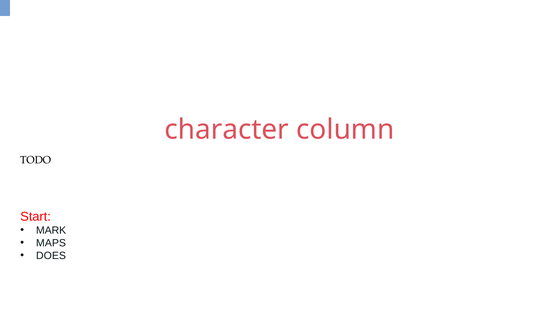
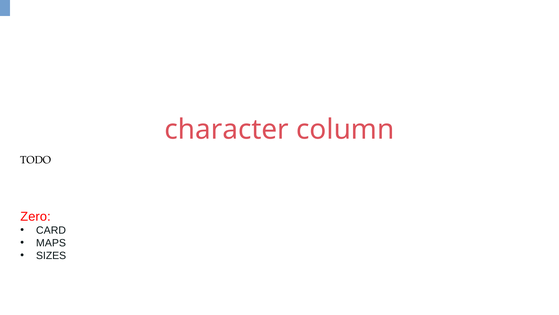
Start: Start -> Zero (35, 216)
MARK: MARK -> CARD (51, 230)
DOES: DOES -> SIZES (51, 255)
